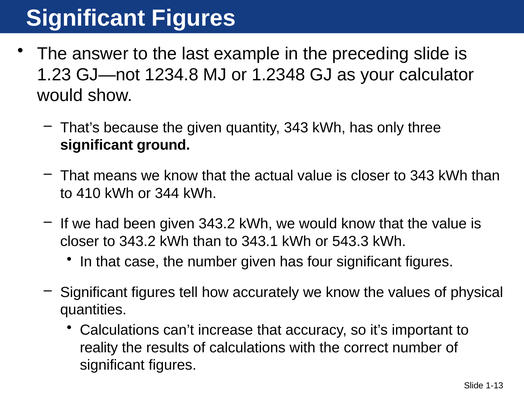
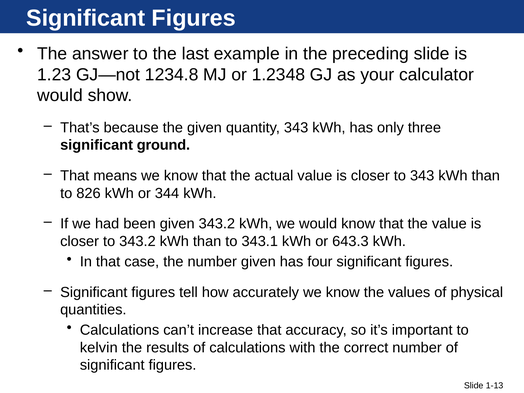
410: 410 -> 826 (88, 193)
543.3: 543.3 -> 643.3 (350, 241)
reality: reality -> kelvin (99, 348)
